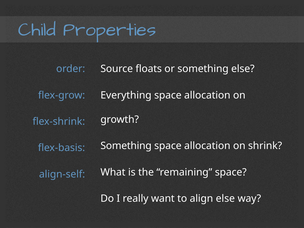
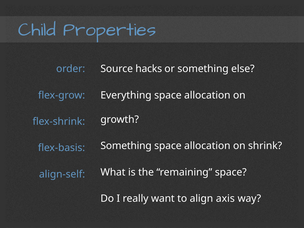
floats: floats -> hacks (149, 69)
align else: else -> axis (225, 199)
